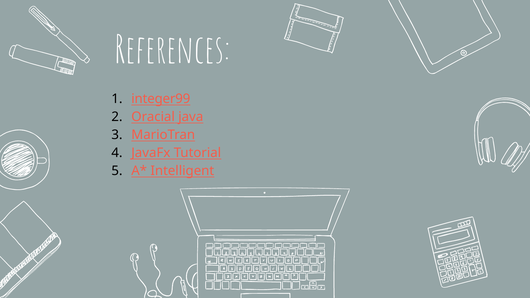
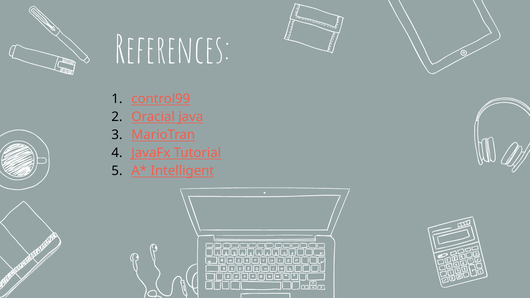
integer99: integer99 -> control99 (161, 99)
